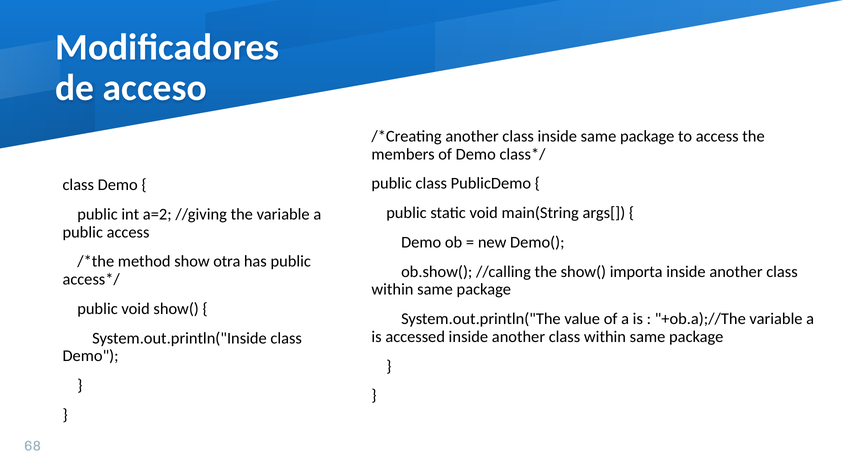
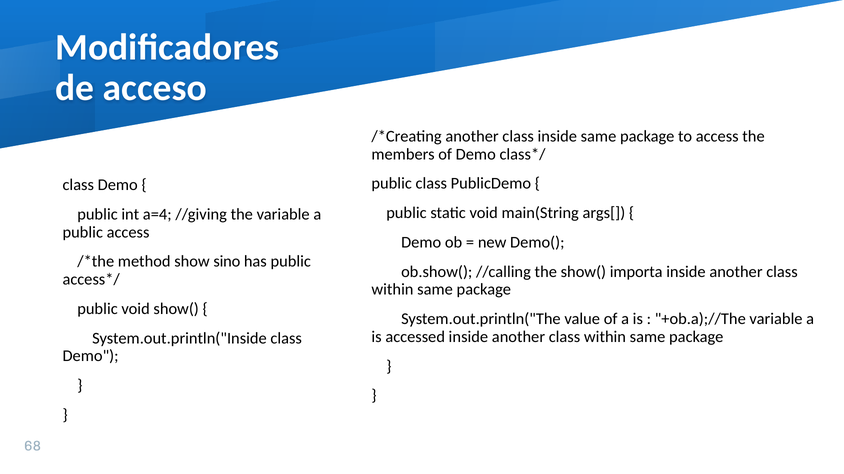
a=2: a=2 -> a=4 (157, 215)
otra: otra -> sino (227, 262)
